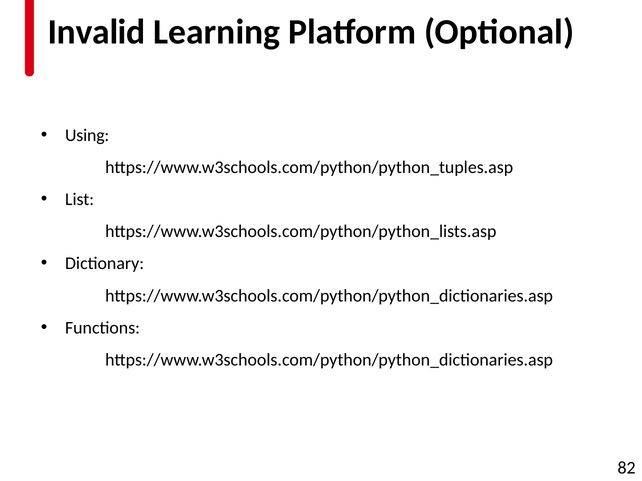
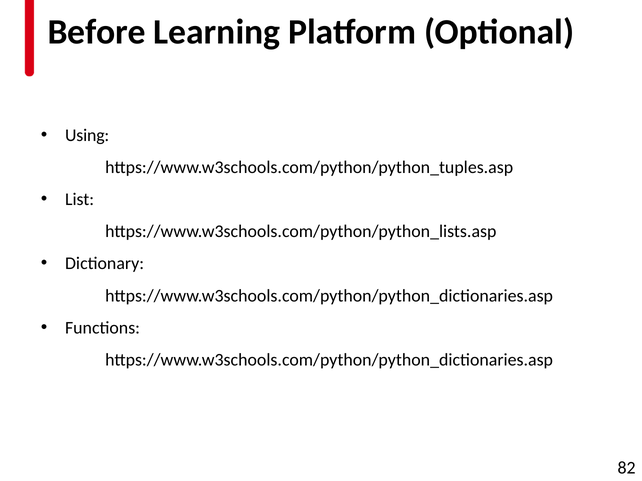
Invalid: Invalid -> Before (97, 32)
